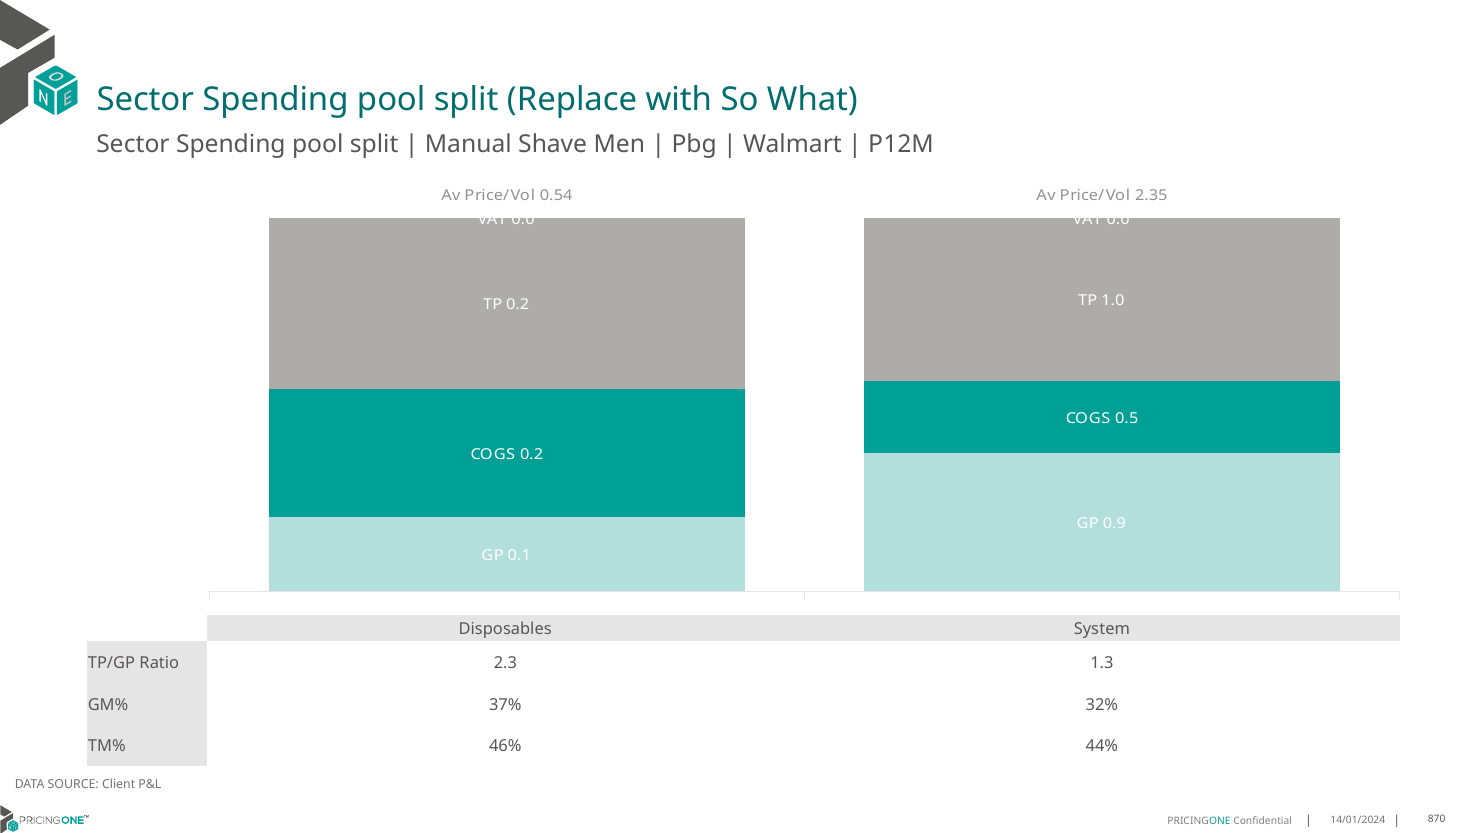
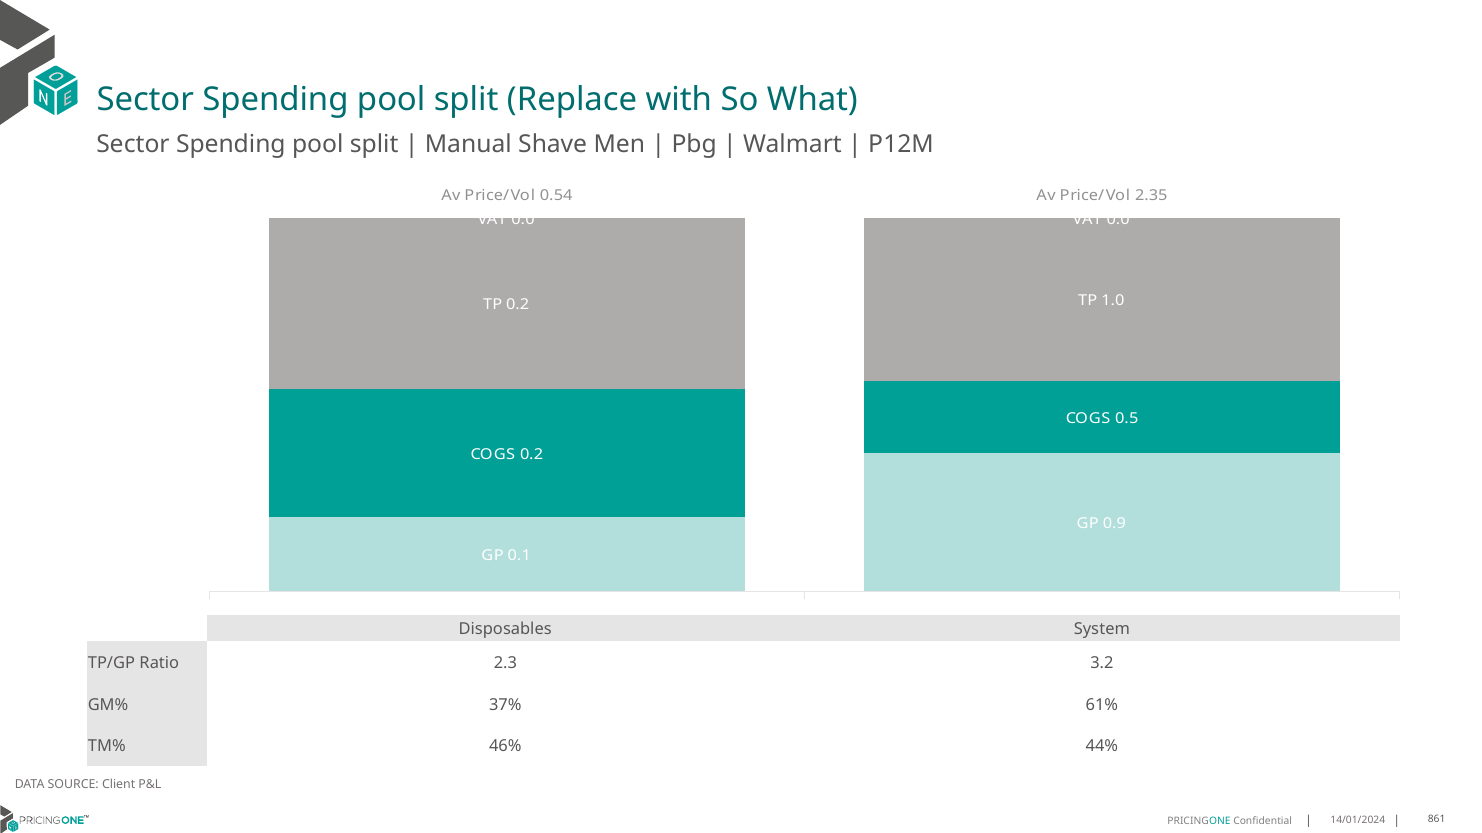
1.3: 1.3 -> 3.2 (1102, 663)
32%: 32% -> 61% (1102, 705)
870: 870 -> 861 (1437, 820)
